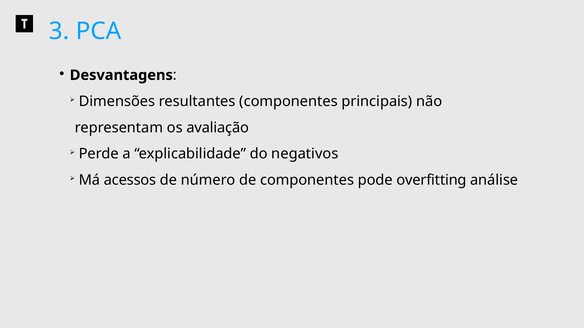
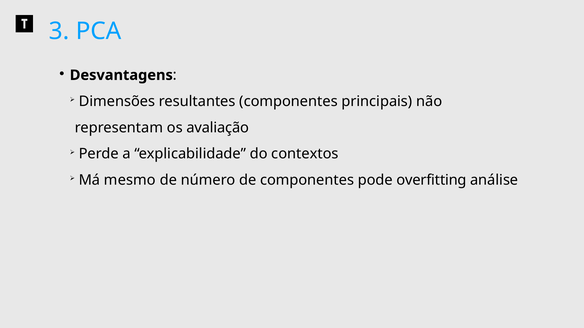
negativos: negativos -> contextos (305, 154)
acessos: acessos -> mesmo (130, 180)
